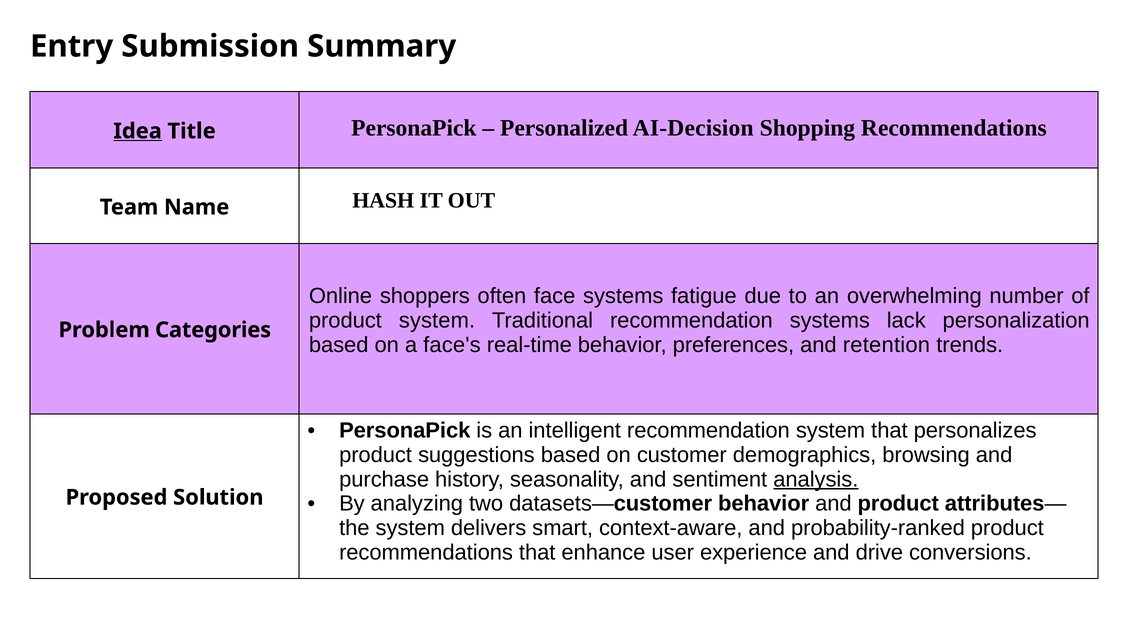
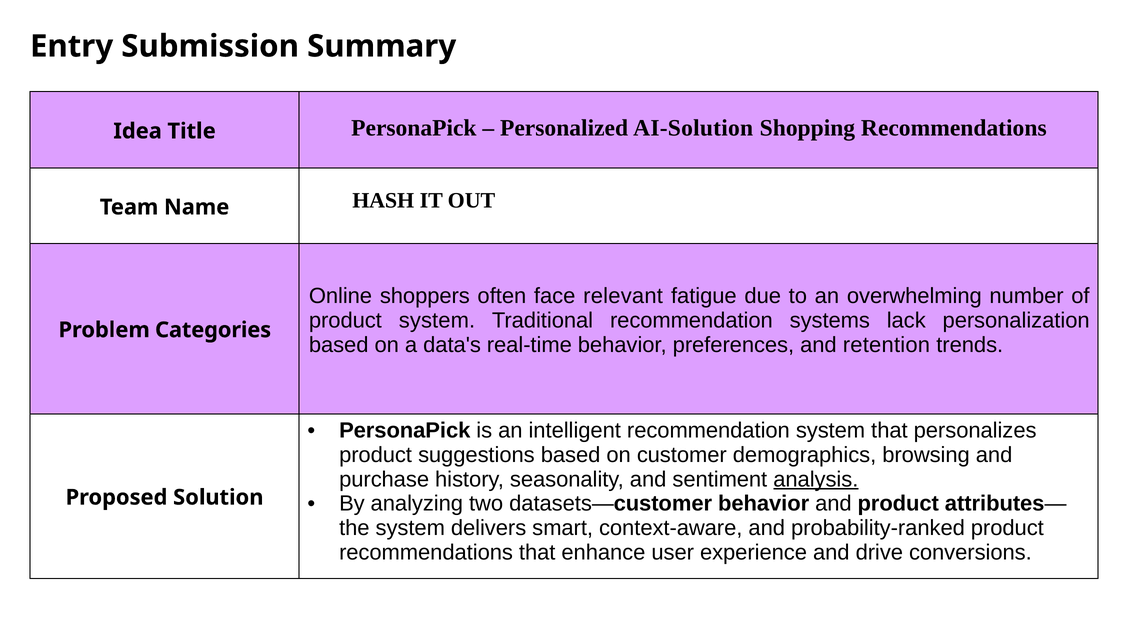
Idea underline: present -> none (138, 131)
AI-Decision: AI-Decision -> AI-Solution (693, 128)
face systems: systems -> relevant (623, 296)
face's: face's -> data's (452, 345)
